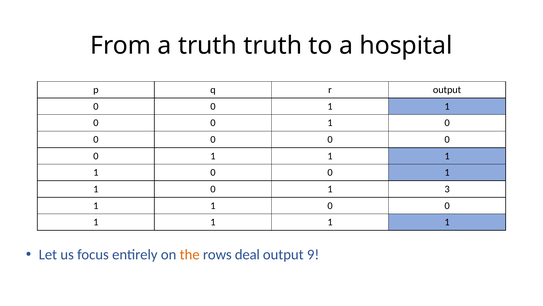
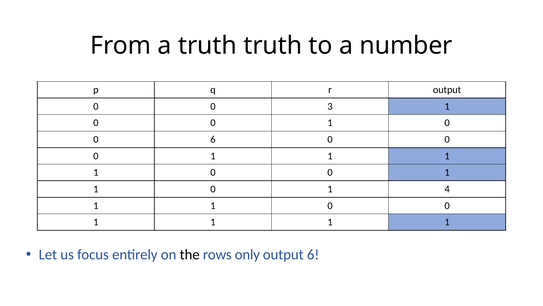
hospital: hospital -> number (406, 46)
1: 1 -> 3 (330, 106)
0: 0 -> 6 (213, 139)
3: 3 -> 4 (447, 189)
the colour: orange -> black (190, 254)
deal: deal -> only (247, 254)
output 9: 9 -> 6 (313, 254)
